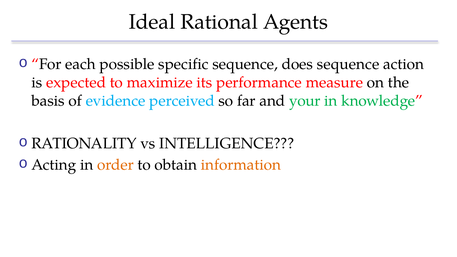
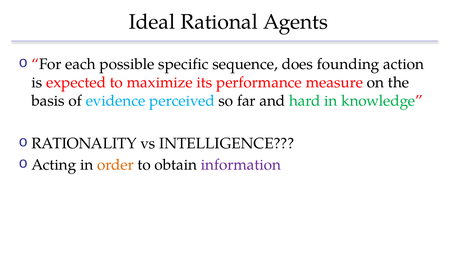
does sequence: sequence -> founding (348, 64)
your: your -> hard (305, 101)
information colour: orange -> purple (241, 165)
